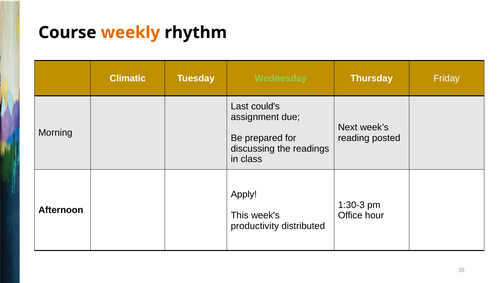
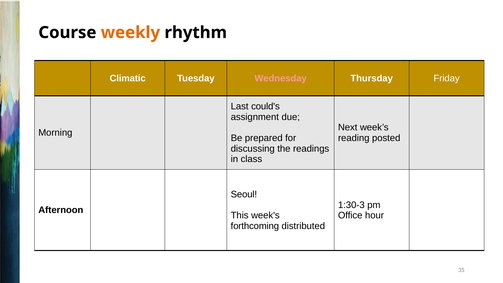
Wednesday colour: light green -> pink (281, 78)
Apply: Apply -> Seoul (244, 194)
productivity: productivity -> forthcoming (255, 226)
